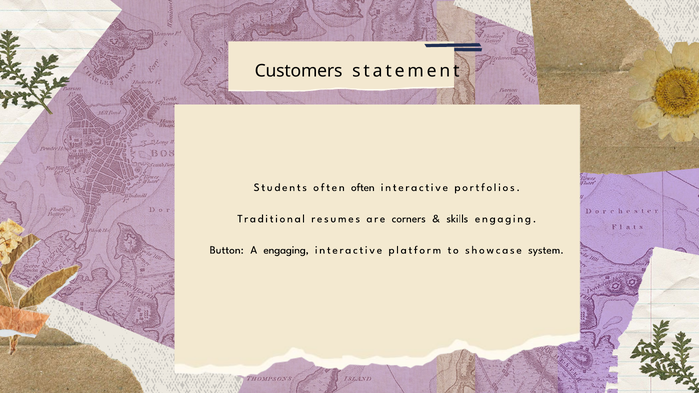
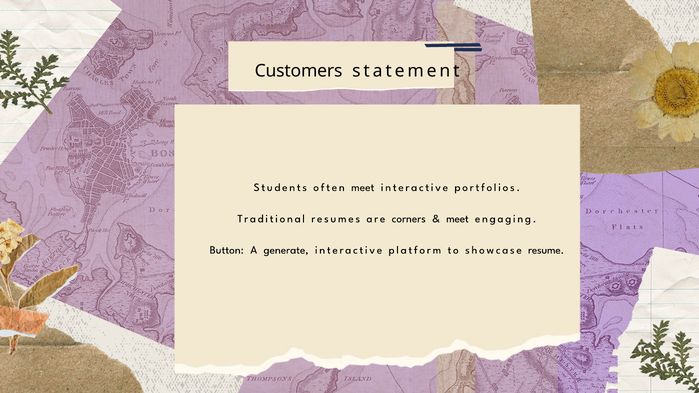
often often: often -> meet (363, 187)
skills: skills -> meet (457, 219)
A engaging: engaging -> generate (286, 250)
system: system -> resume (546, 250)
